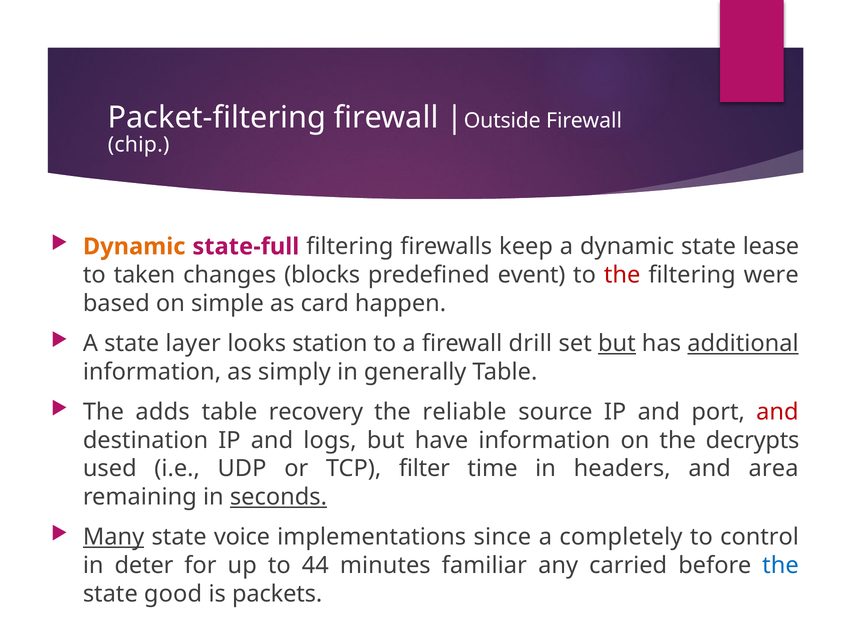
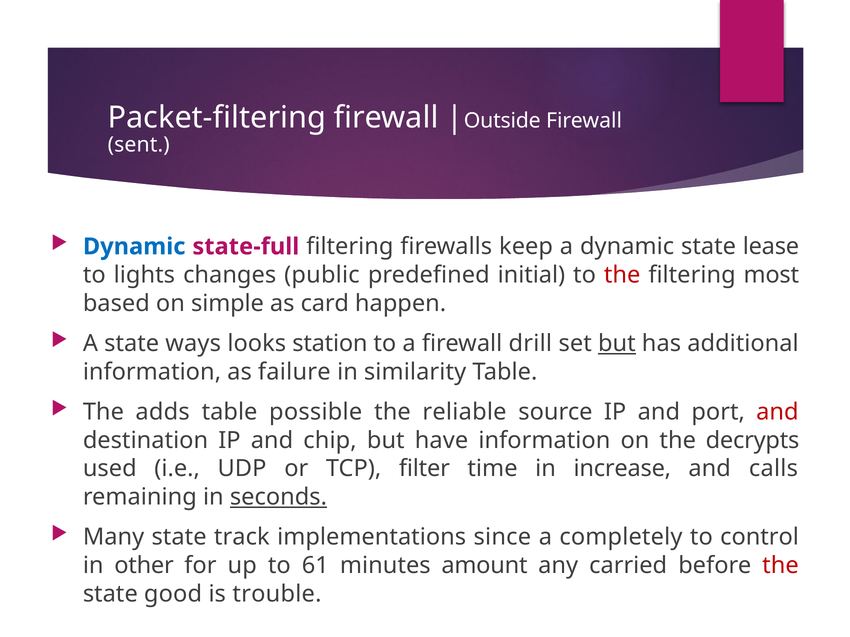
chip: chip -> sent (139, 145)
Dynamic colour: orange -> blue (134, 247)
taken: taken -> lights (144, 275)
blocks: blocks -> public (322, 275)
event: event -> initial (531, 275)
were: were -> most (771, 275)
layer: layer -> ways (193, 344)
additional underline: present -> none (743, 344)
simply: simply -> failure (294, 372)
generally: generally -> similarity (415, 372)
recovery: recovery -> possible (316, 412)
logs: logs -> chip (330, 441)
headers: headers -> increase (622, 469)
area: area -> calls (773, 469)
Many underline: present -> none (114, 538)
voice: voice -> track (242, 538)
deter: deter -> other (144, 566)
44: 44 -> 61 (315, 566)
familiar: familiar -> amount (484, 566)
the colour: blue -> red (781, 566)
packets: packets -> trouble (277, 594)
